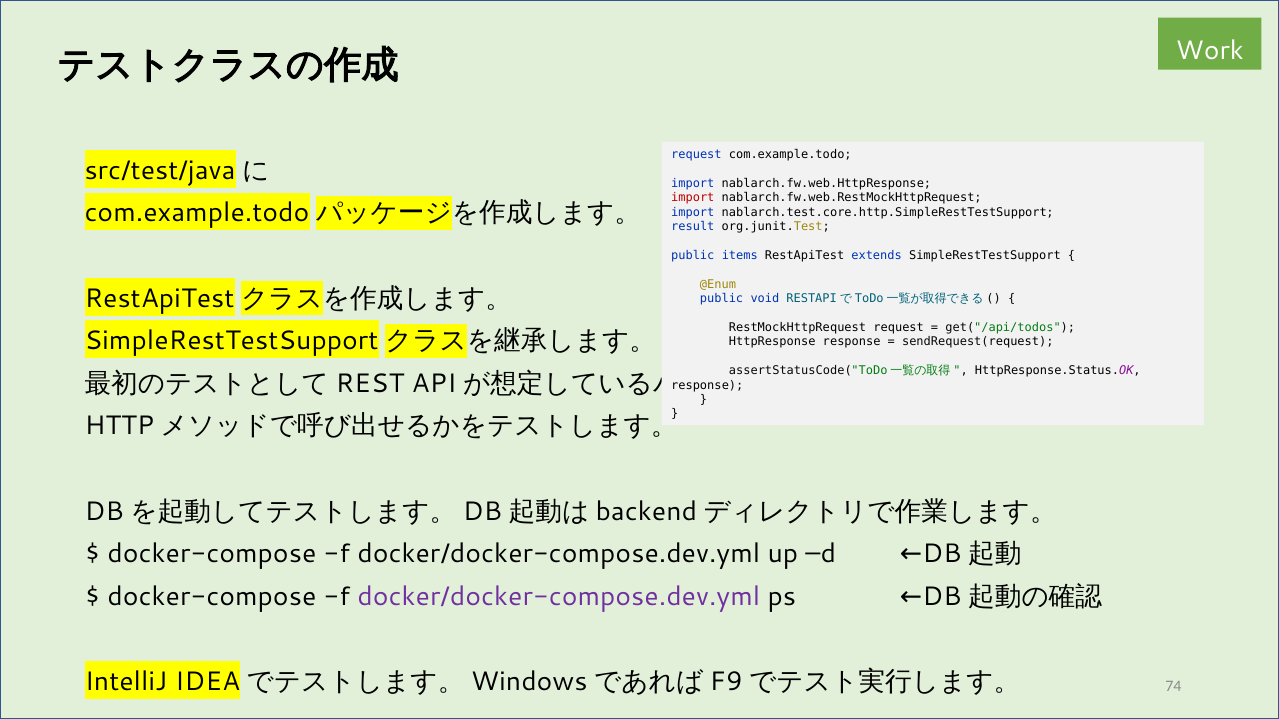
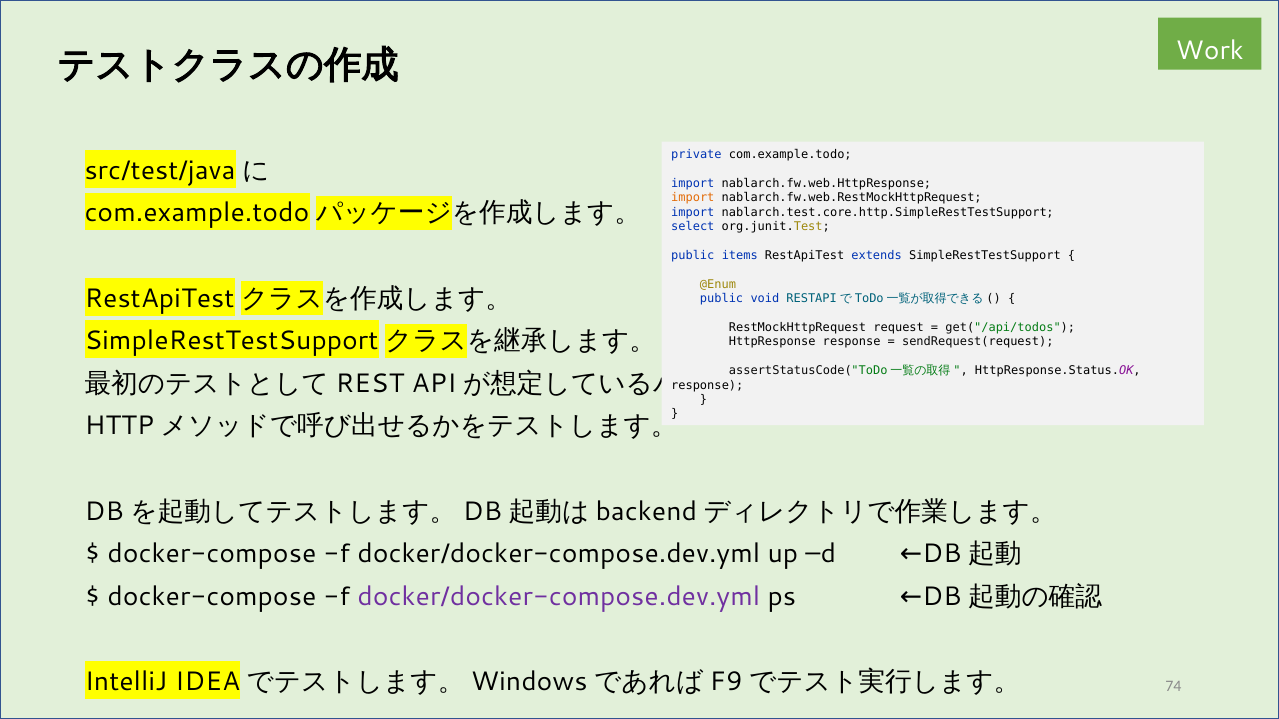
request: request -> private (696, 155)
import colour: red -> orange (693, 198)
result: result -> select (693, 227)
